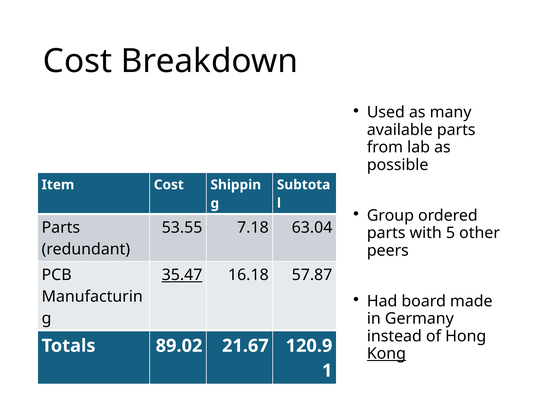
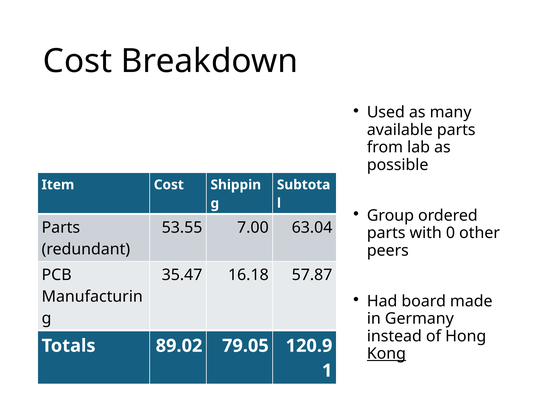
7.18: 7.18 -> 7.00 (253, 228)
5: 5 -> 0 (451, 233)
35.47 underline: present -> none (182, 275)
21.67: 21.67 -> 79.05 (245, 346)
